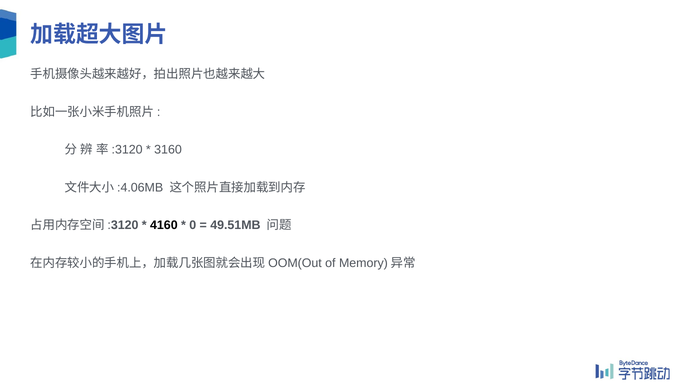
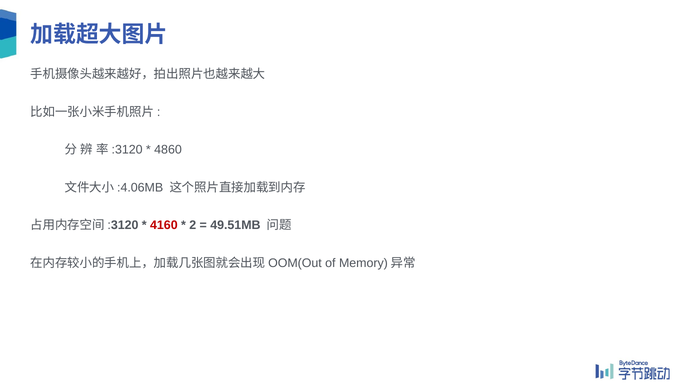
3160: 3160 -> 4860 (168, 150)
4160 colour: black -> red (164, 225)
0: 0 -> 2 (193, 225)
